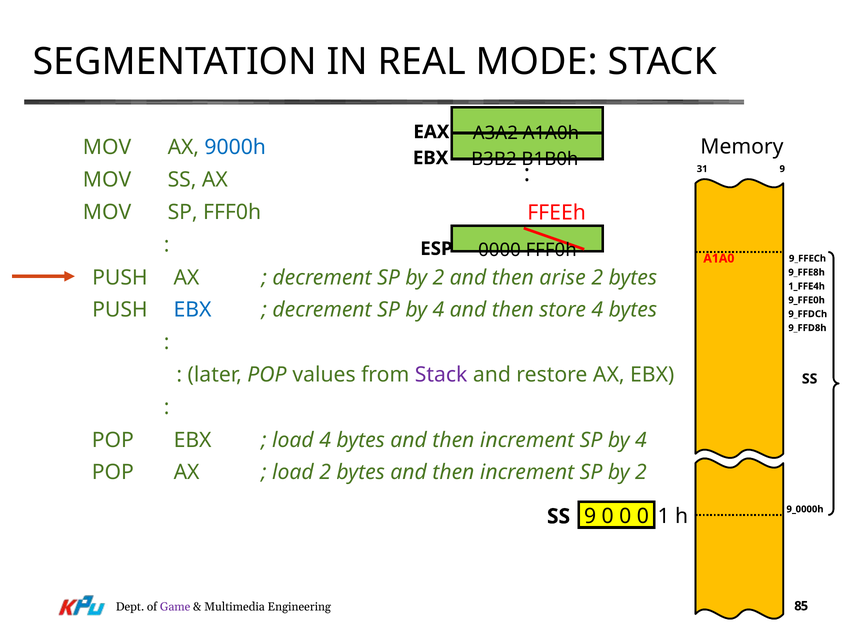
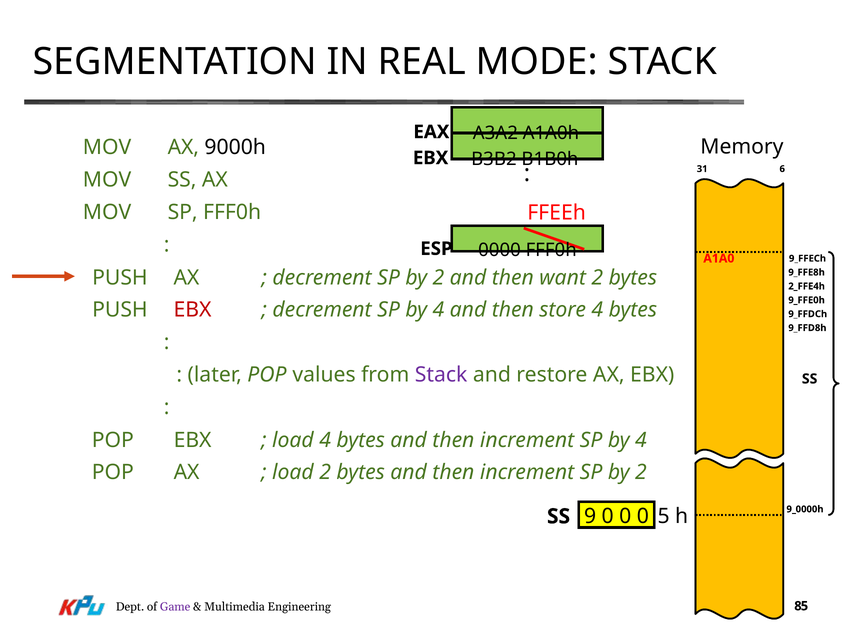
9000h colour: blue -> black (235, 147)
31 9: 9 -> 6 (782, 169)
arise: arise -> want (563, 277)
1_FFE4h: 1_FFE4h -> 2_FFE4h (807, 286)
EBX colour: blue -> red (192, 310)
1: 1 -> 5 (664, 516)
